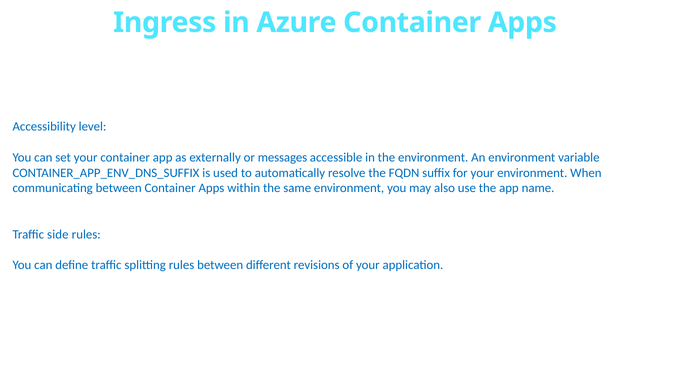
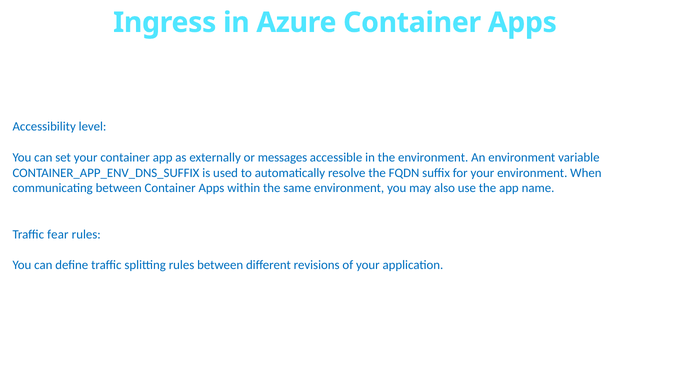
side: side -> fear (58, 235)
